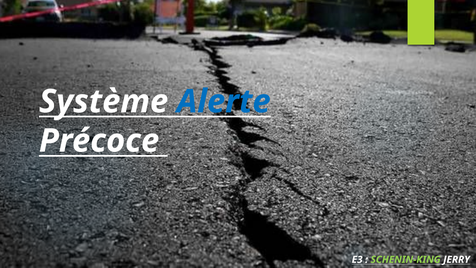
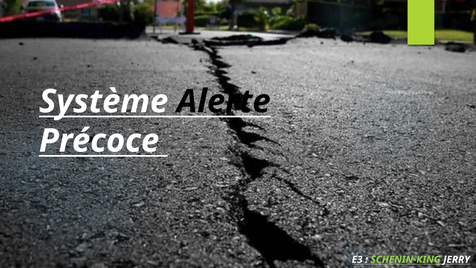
Alerte colour: blue -> black (224, 101)
